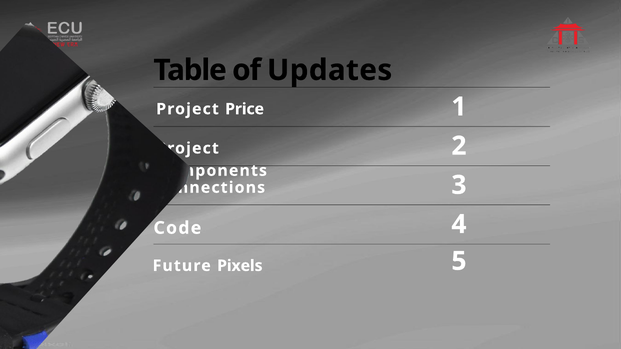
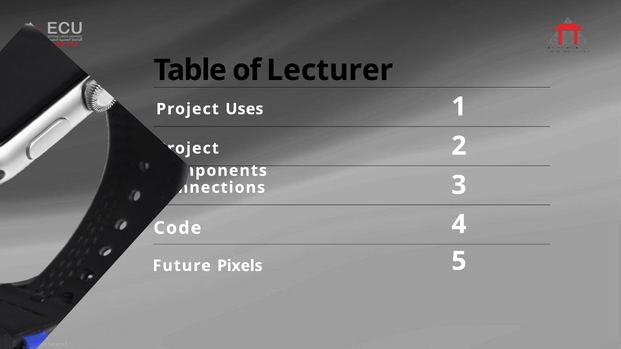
Updates: Updates -> Lecturer (330, 70)
Price: Price -> Uses (244, 109)
